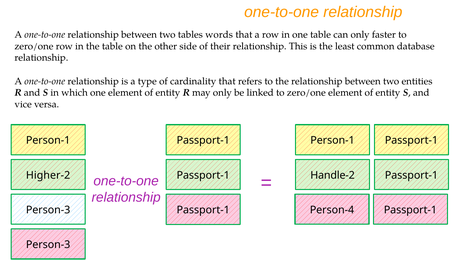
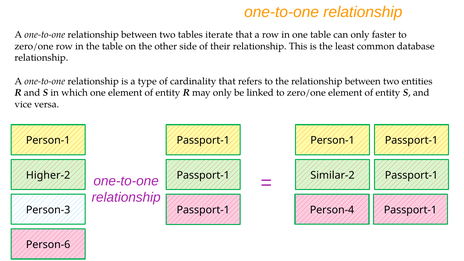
words: words -> iterate (219, 35)
Handle-2: Handle-2 -> Similar-2 (333, 175)
Person-3: Person-3 -> Person-6 (48, 245)
